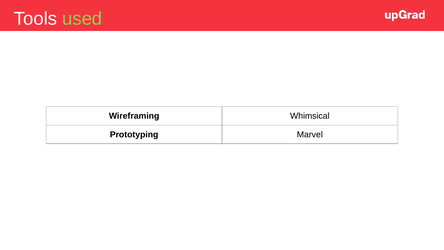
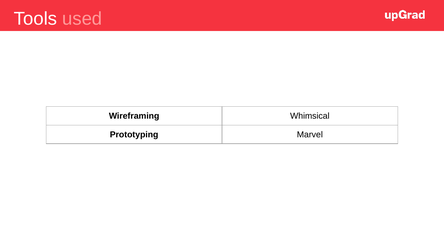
used colour: light green -> pink (82, 19)
